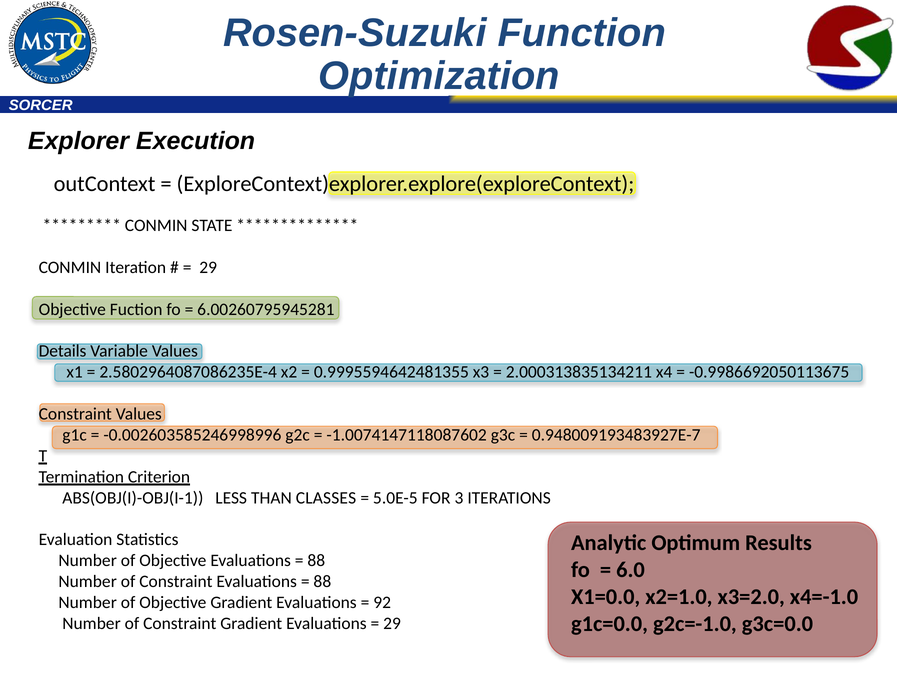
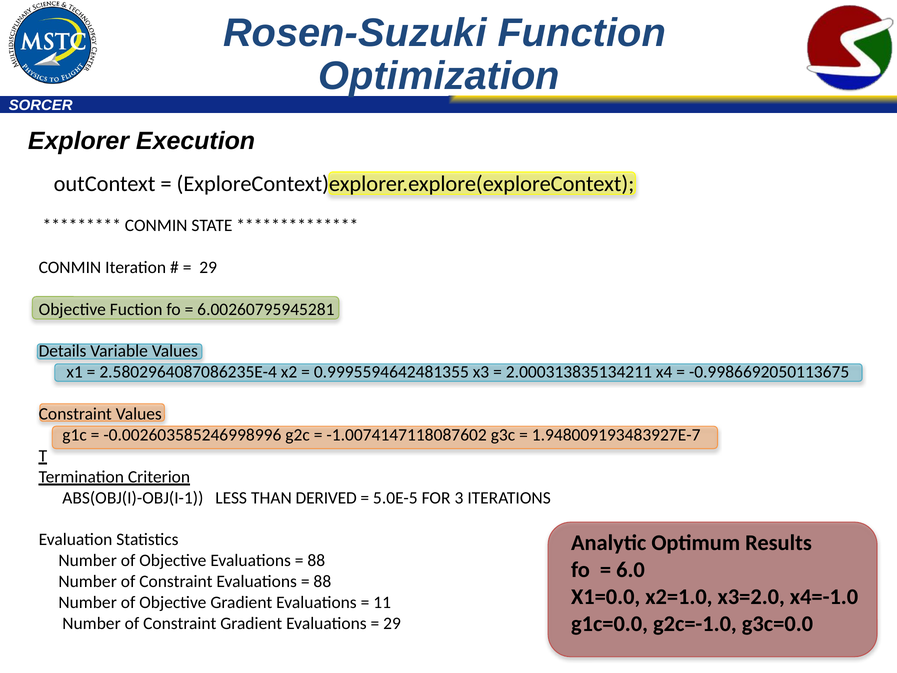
0.948009193483927E-7: 0.948009193483927E-7 -> 1.948009193483927E-7 (616, 435)
CLASSES: CLASSES -> DERIVED (326, 498)
92: 92 -> 11 (382, 602)
